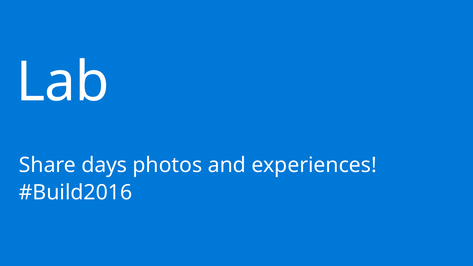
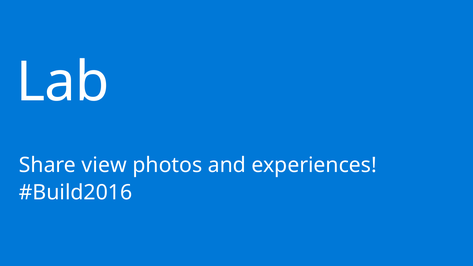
days: days -> view (104, 165)
